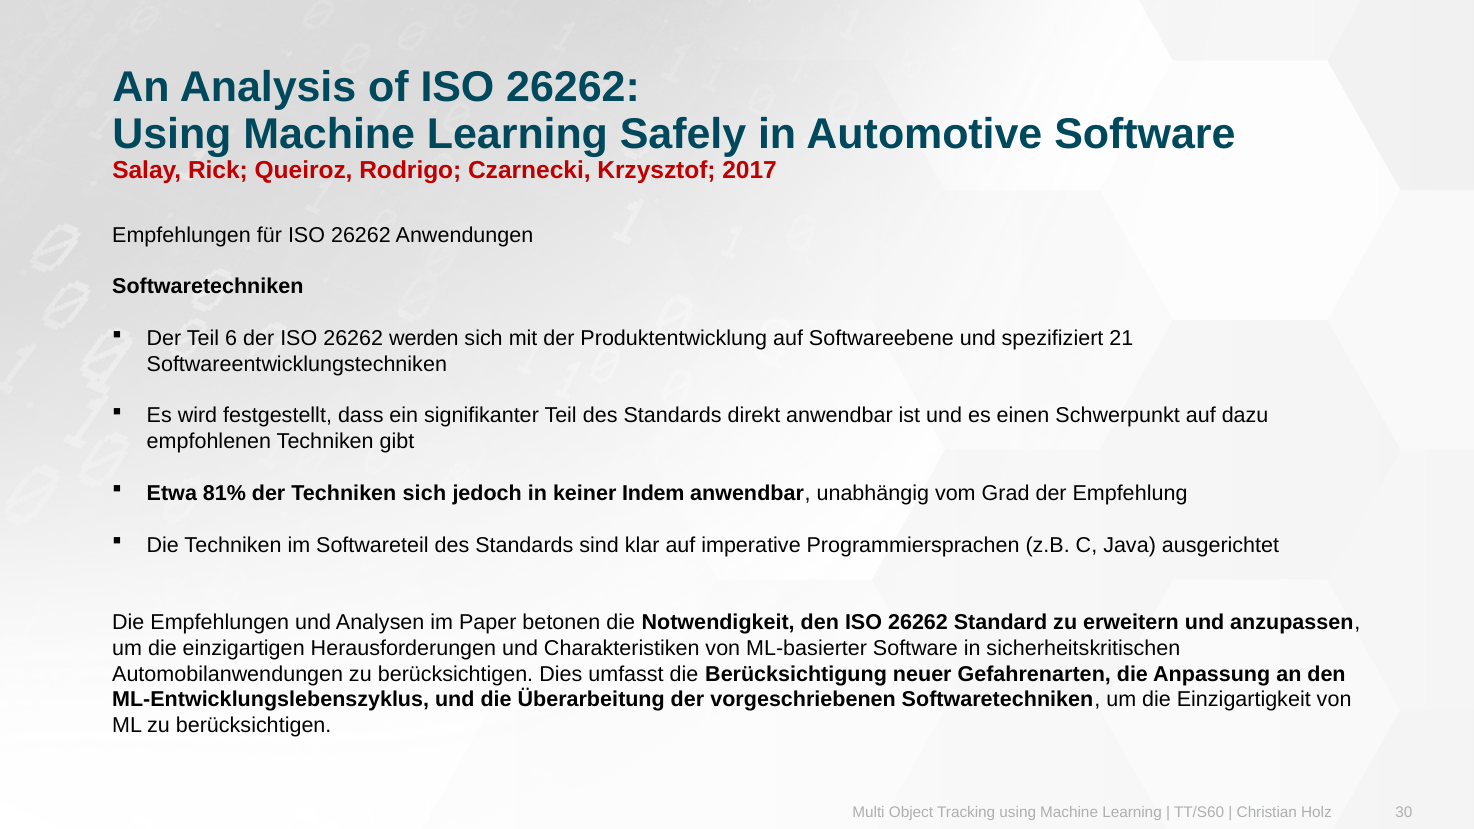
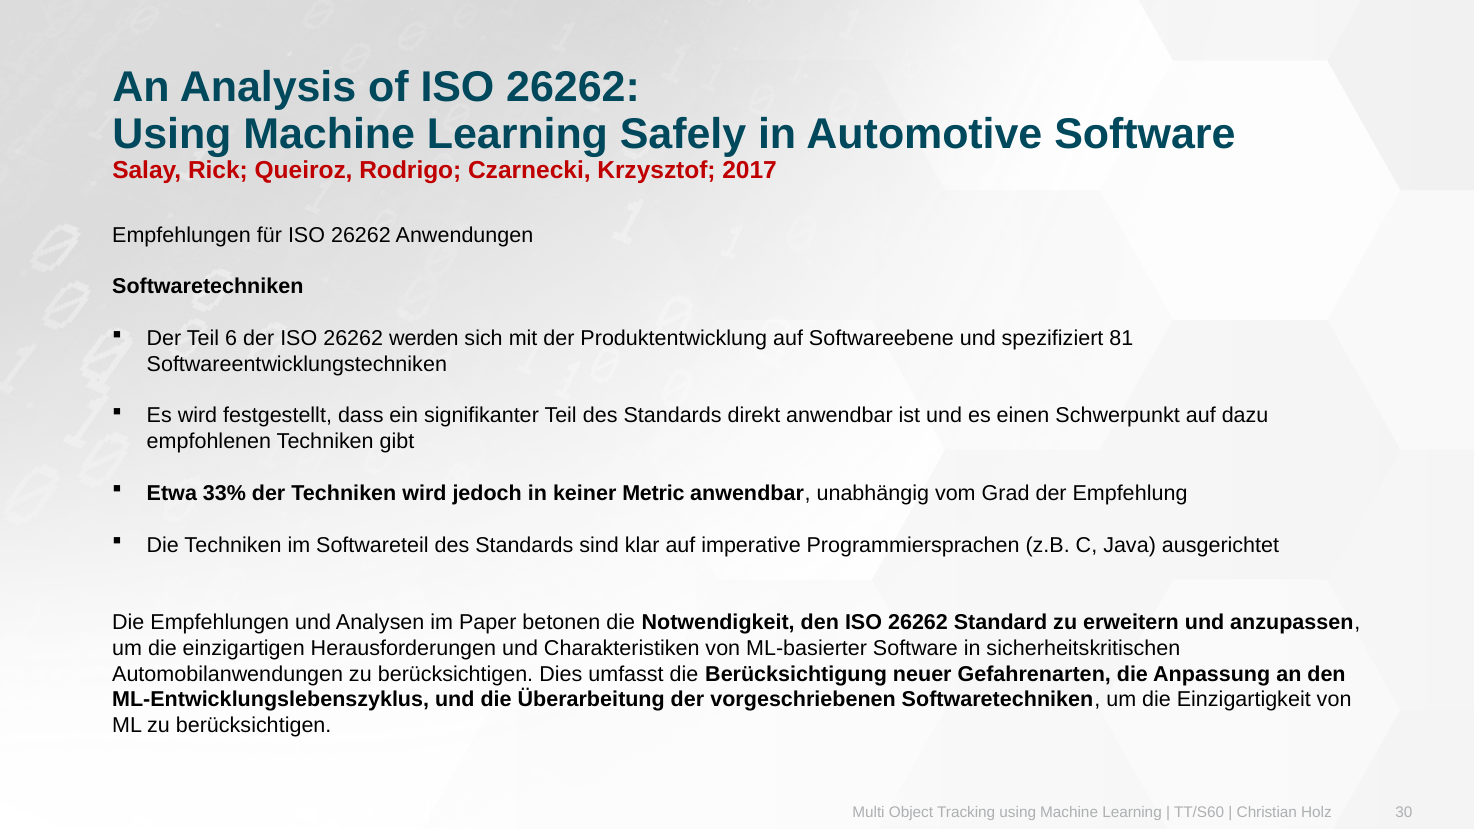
21: 21 -> 81 (1121, 339)
81%: 81% -> 33% (224, 493)
Techniken sich: sich -> wird (424, 493)
Indem: Indem -> Metric (653, 493)
